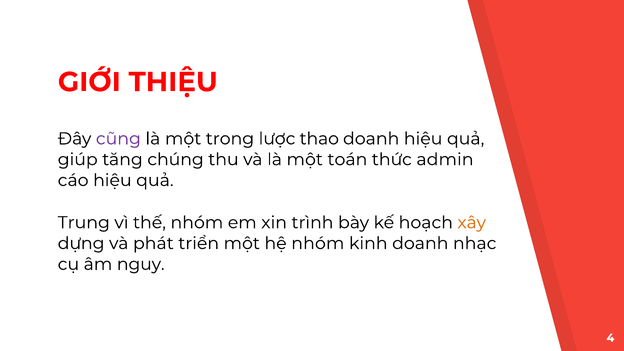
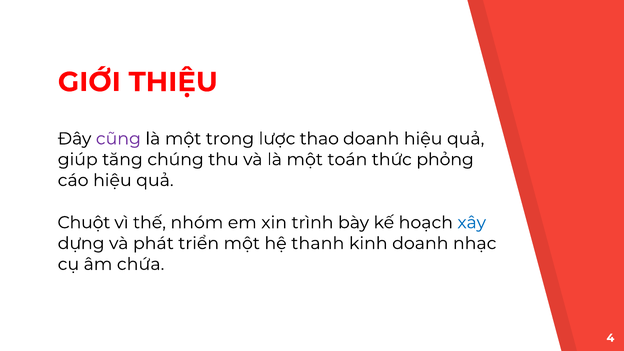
admin: admin -> phỏng (445, 159)
Trung: Trung -> Chuột (84, 223)
xây colour: orange -> blue (472, 223)
hệ nhóm: nhóm -> thanh (318, 243)
nguy: nguy -> chứa (141, 264)
